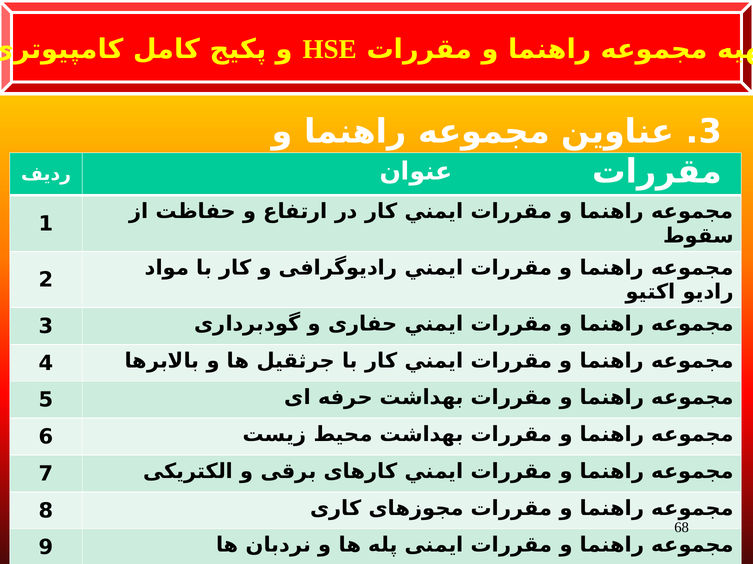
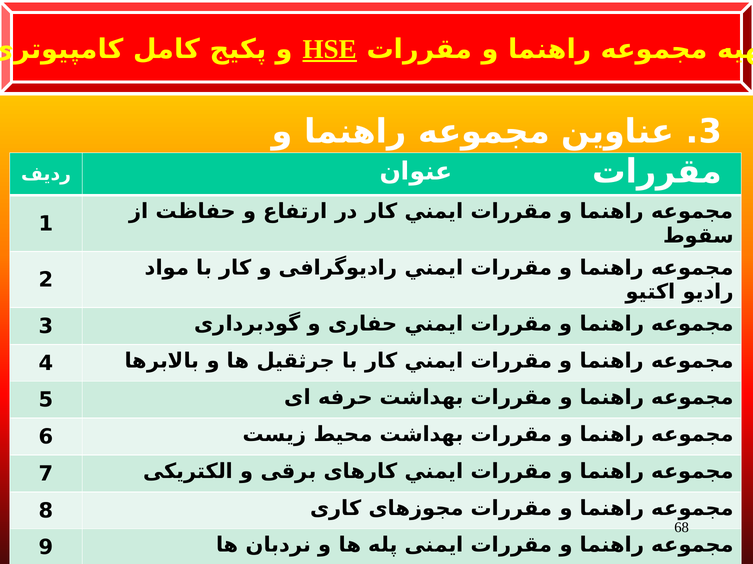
HSE underline: none -> present (330, 49)
